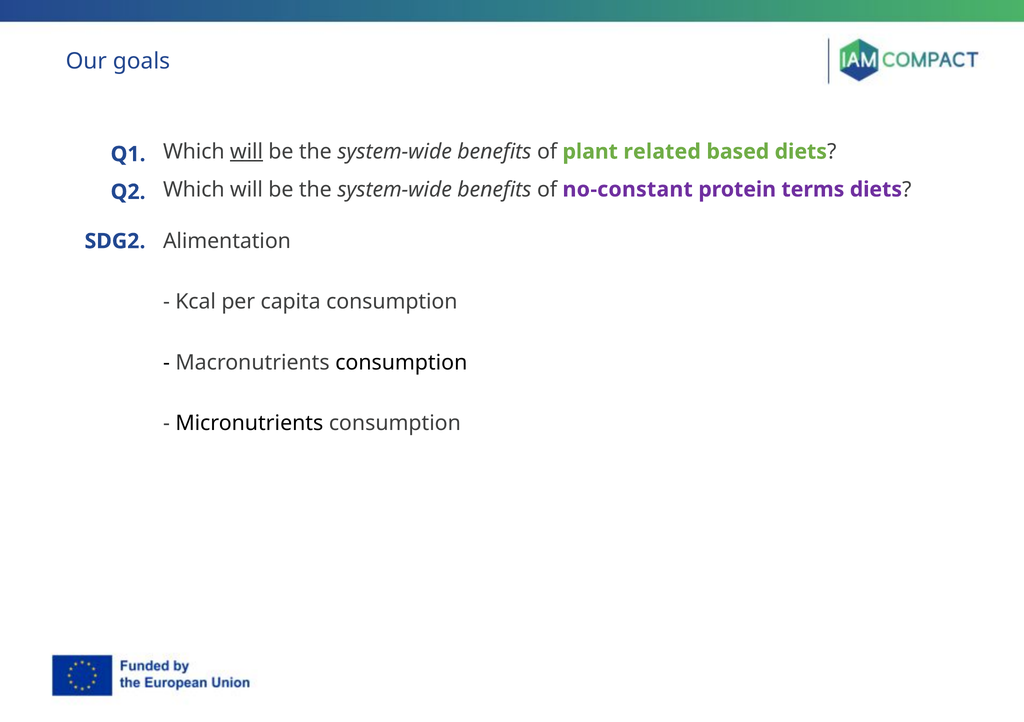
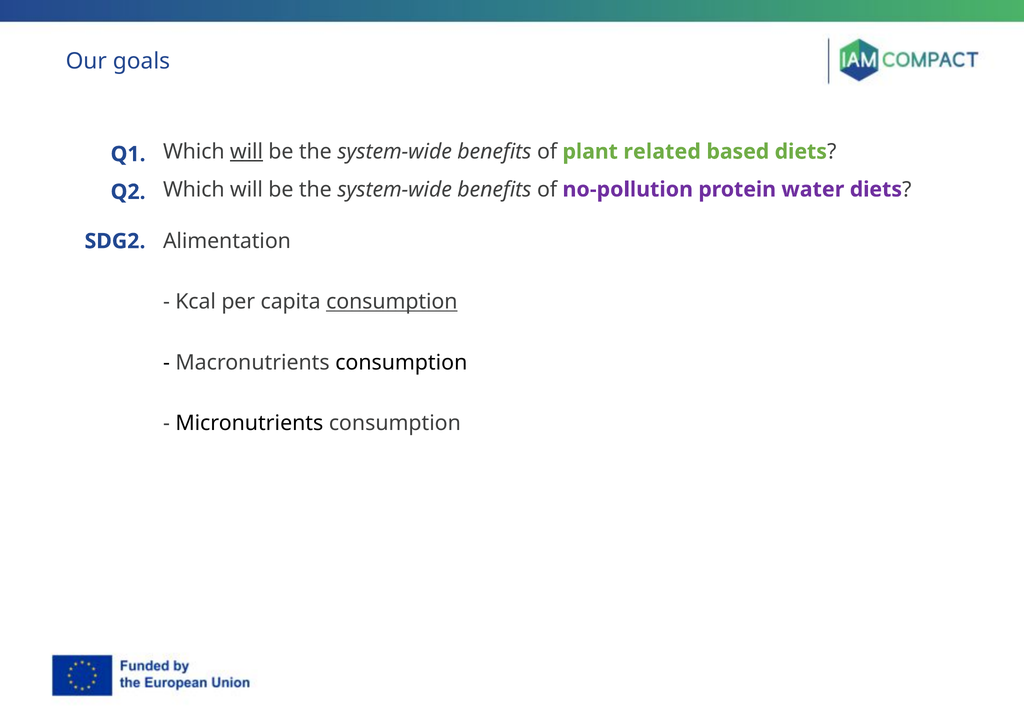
no-constant: no-constant -> no-pollution (628, 190)
terms: terms -> water (813, 190)
consumption underline: none -> present (392, 302)
